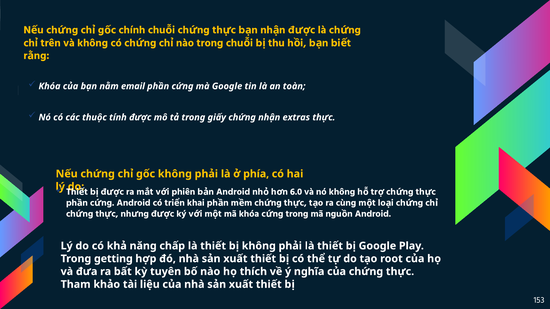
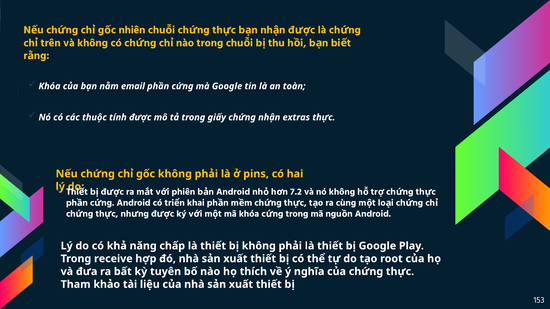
chính: chính -> nhiên (132, 30)
phía: phía -> pins (256, 174)
6.0: 6.0 -> 7.2 (296, 192)
getting: getting -> receive (113, 259)
